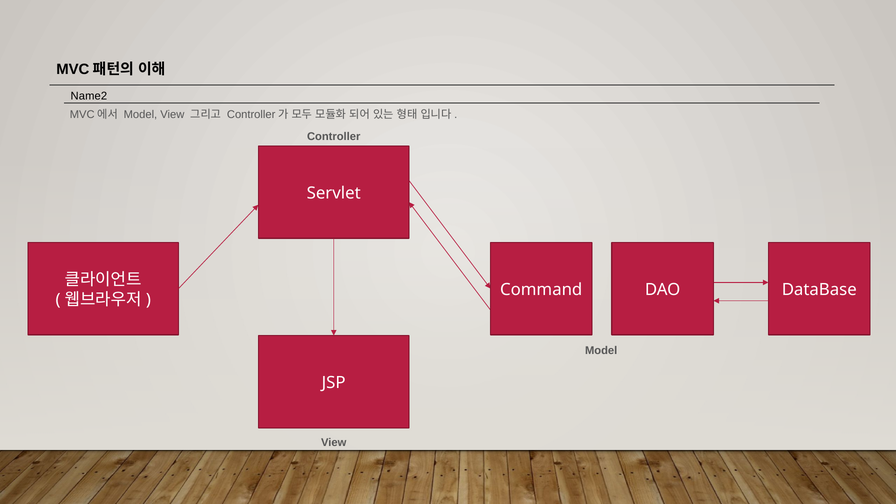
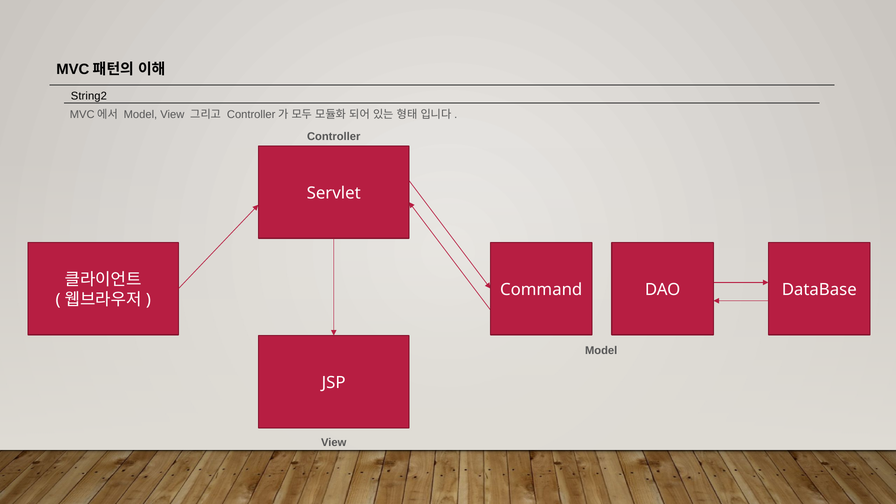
Name2: Name2 -> String2 (89, 96)
